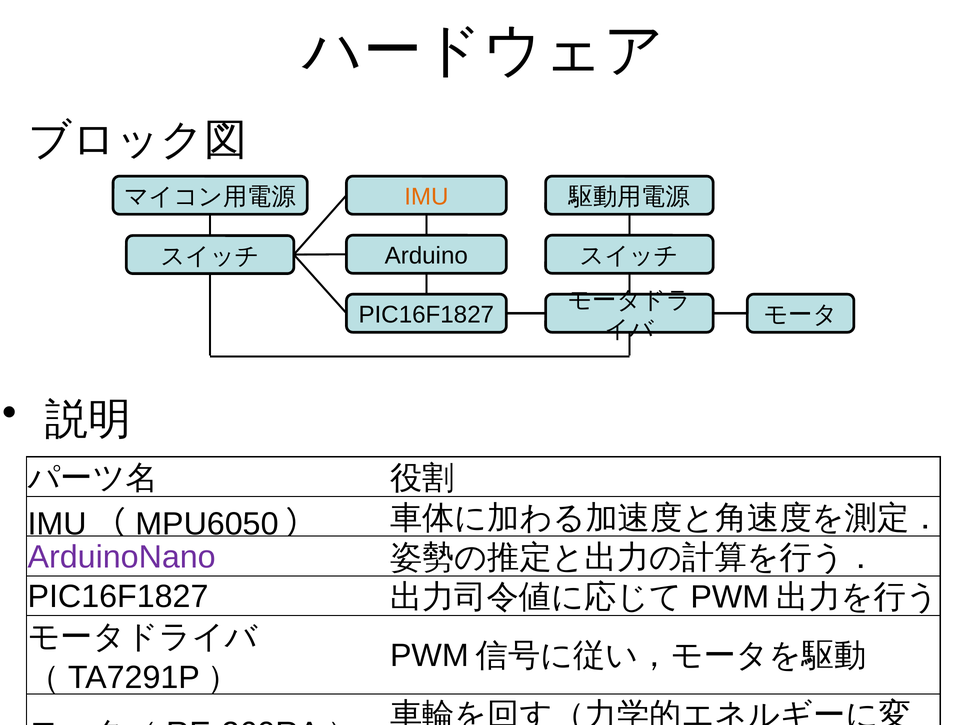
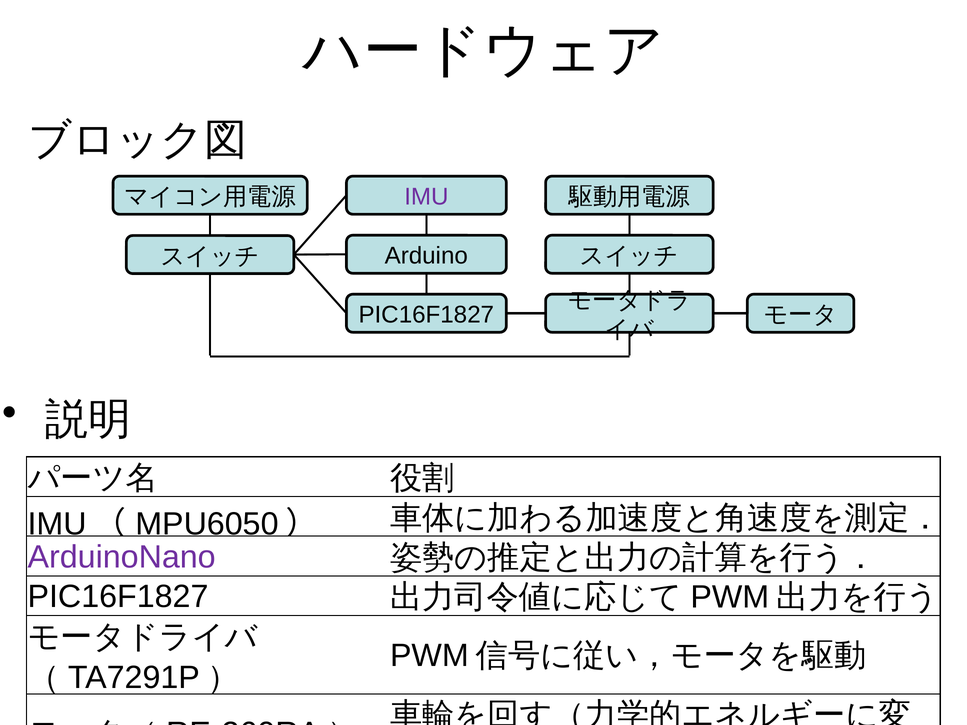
IMU colour: orange -> purple (426, 197)
